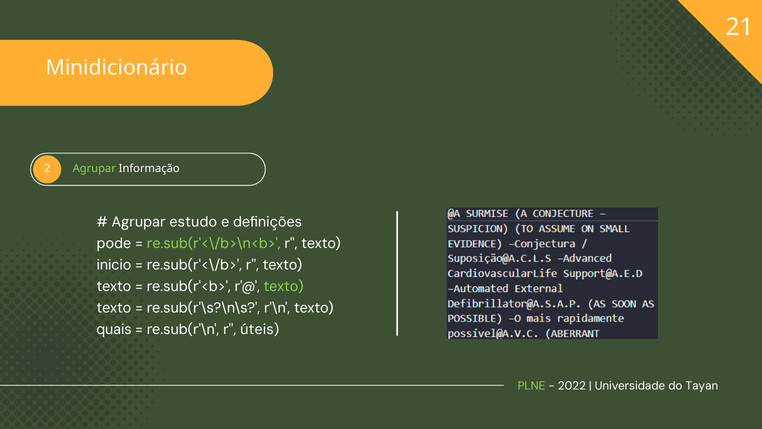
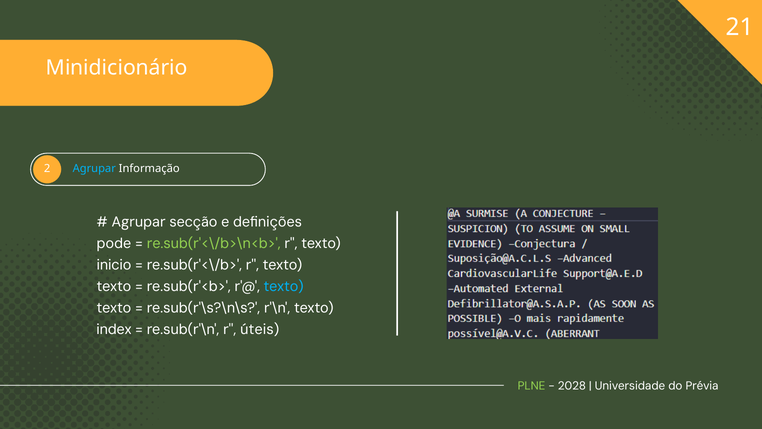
Agrupar colour: light green -> light blue (94, 169)
estudo: estudo -> secção (193, 222)
texto colour: light green -> light blue (284, 286)
quais: quais -> index (114, 329)
2022: 2022 -> 2028 (572, 386)
Tayan: Tayan -> Prévia (702, 386)
